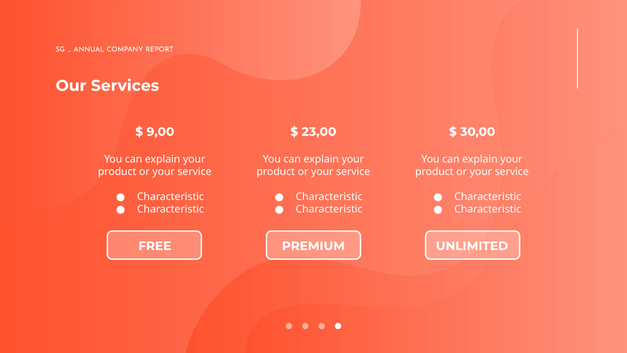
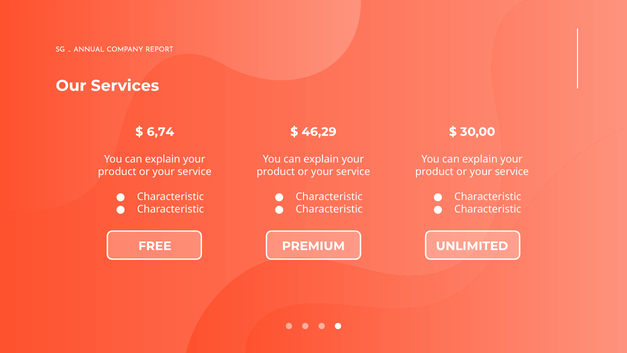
9,00: 9,00 -> 6,74 (160, 132)
23,00: 23,00 -> 46,29 (319, 132)
